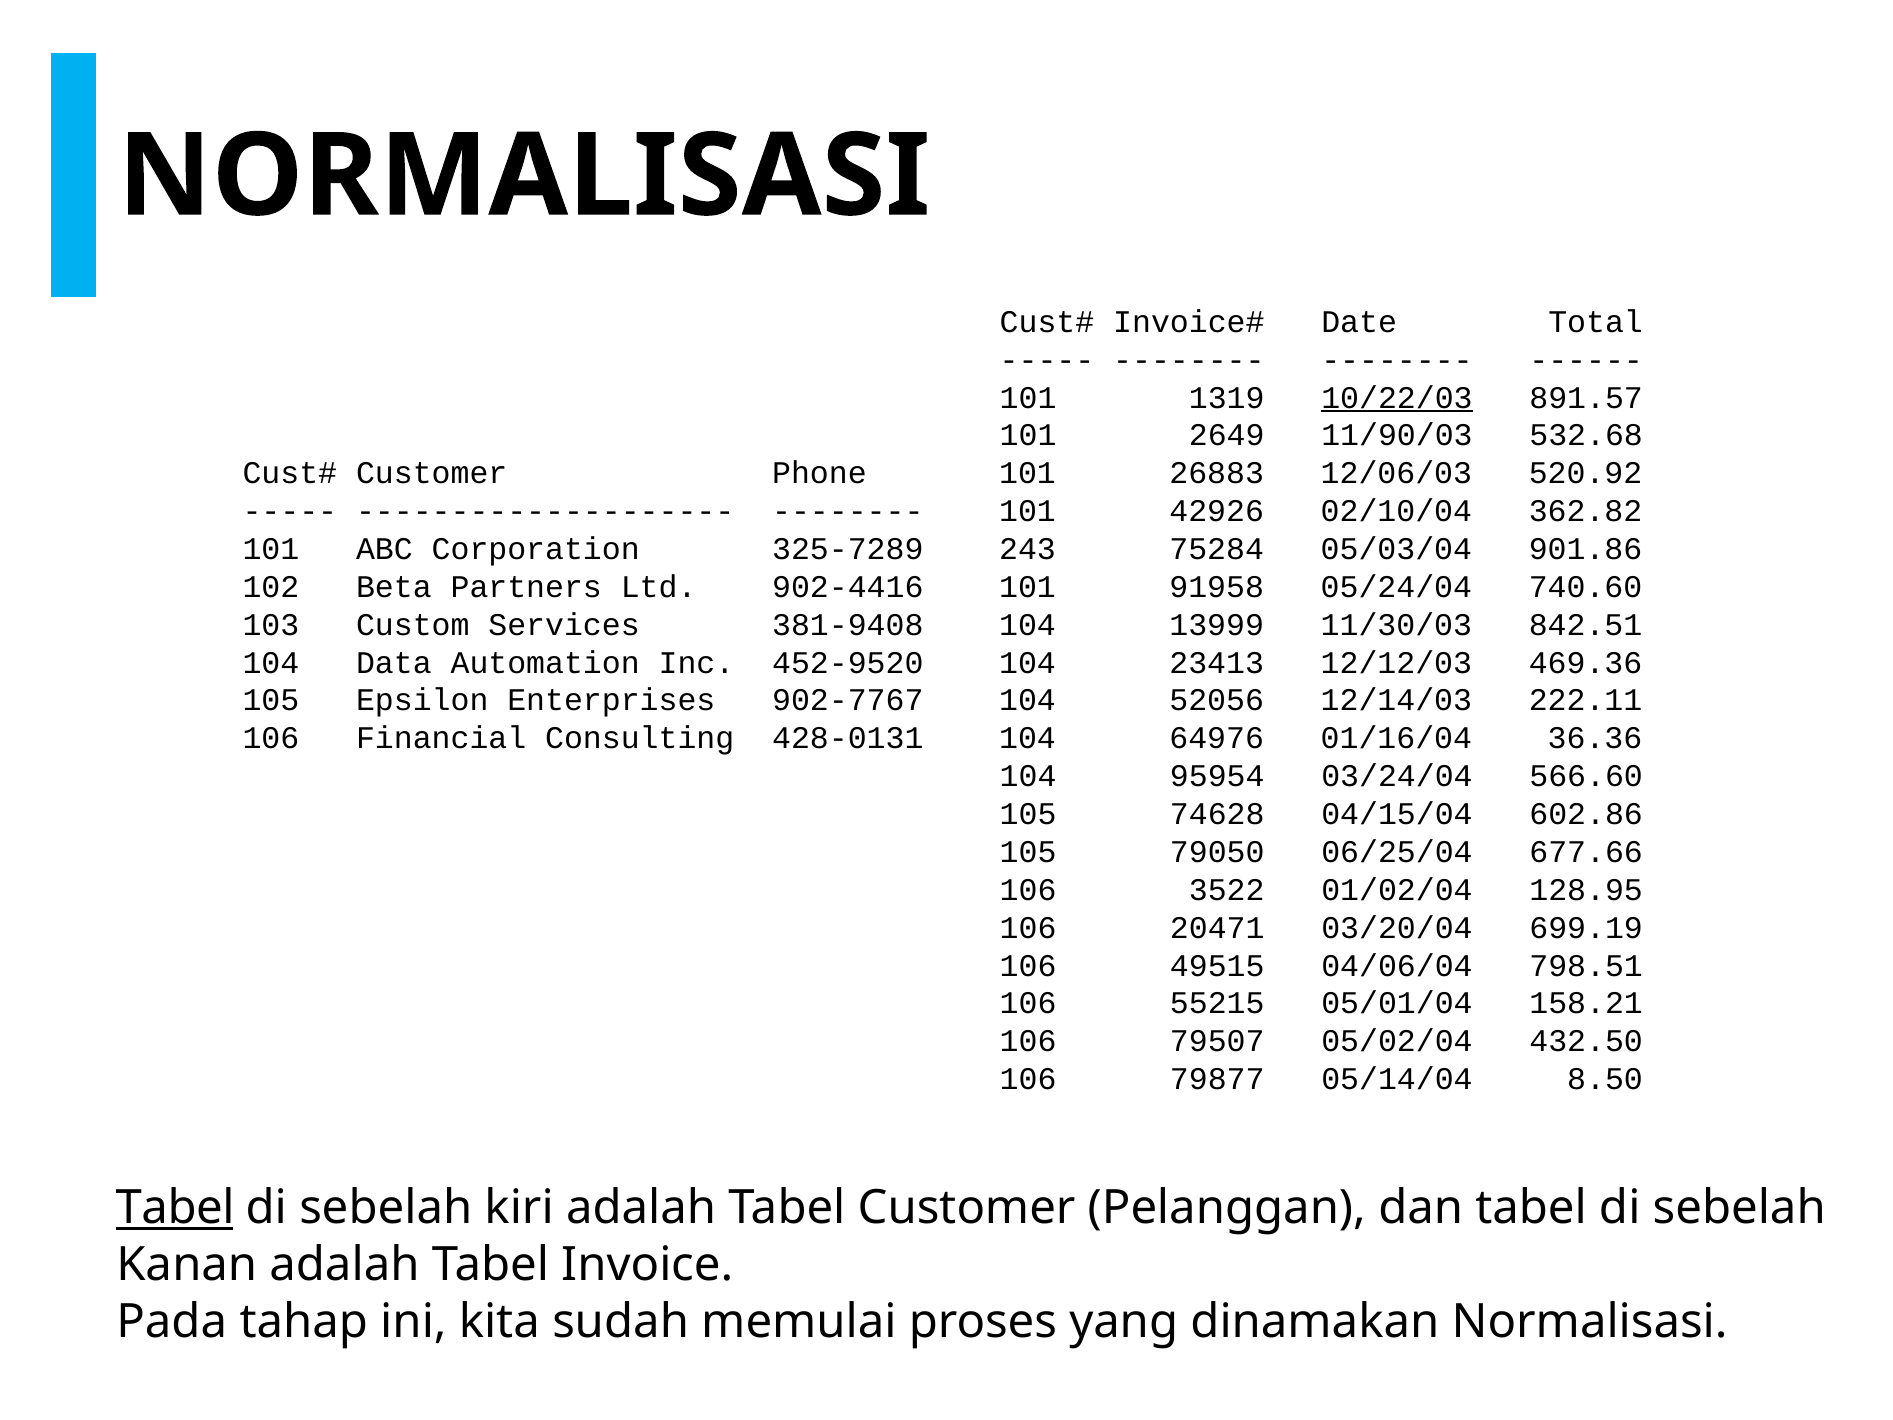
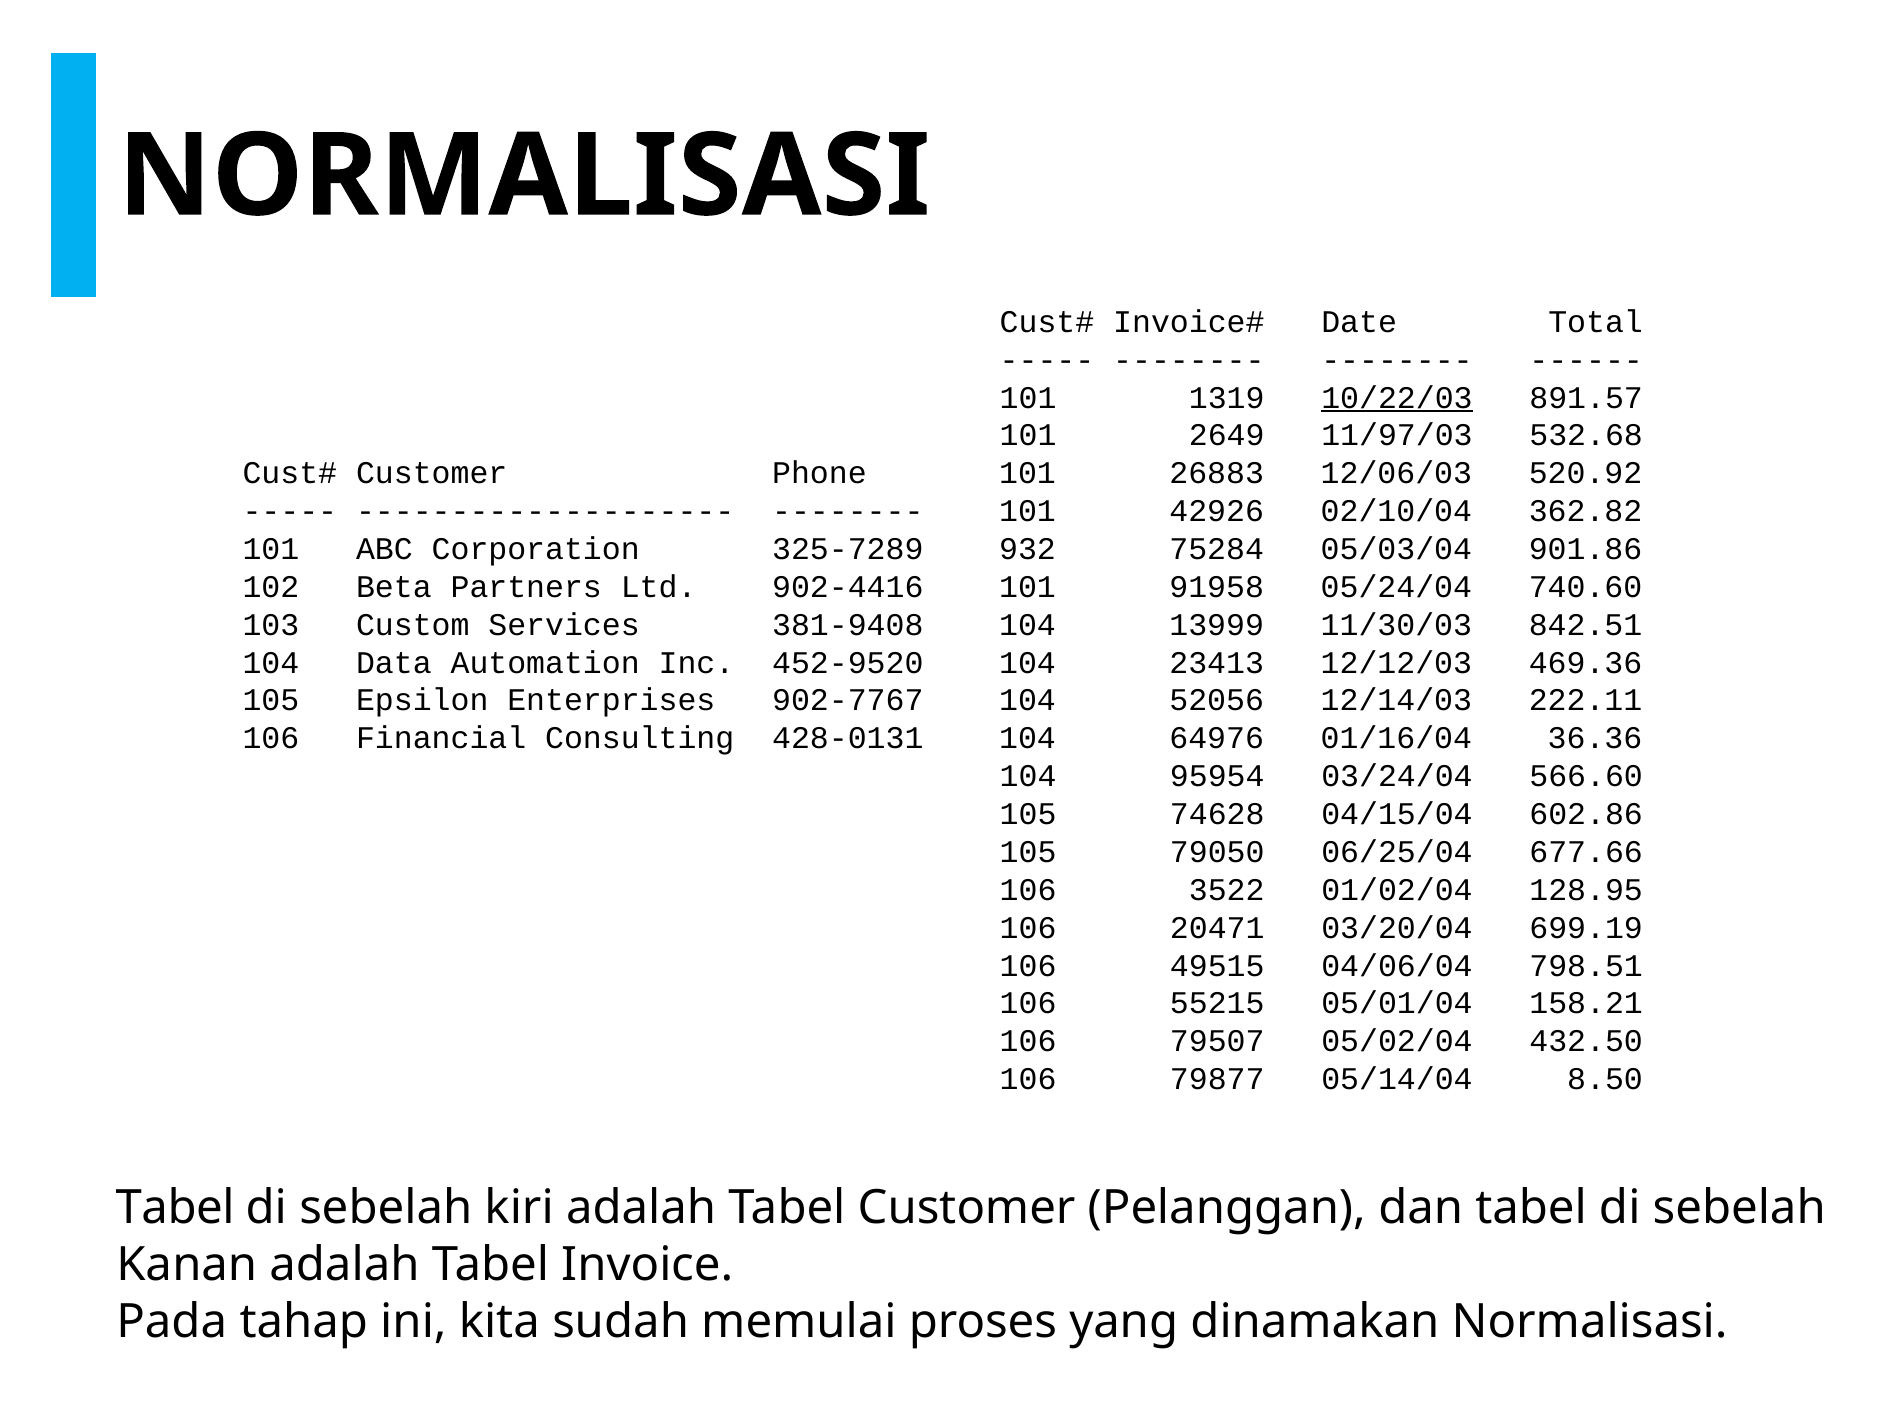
11/90/03: 11/90/03 -> 11/97/03 (1397, 435)
243: 243 -> 932 (1028, 549)
Tabel underline: present -> none (175, 1208)
